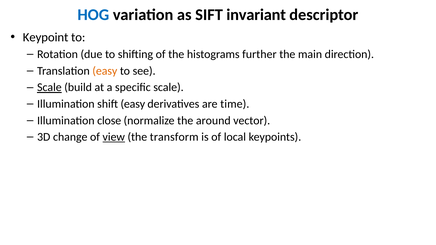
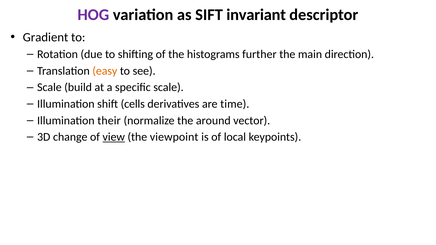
HOG colour: blue -> purple (93, 15)
Keypoint: Keypoint -> Gradient (46, 37)
Scale underline: present -> none (49, 88)
shift easy: easy -> cells (133, 104)
close: close -> their (109, 121)
transform: transform -> viewpoint (174, 137)
